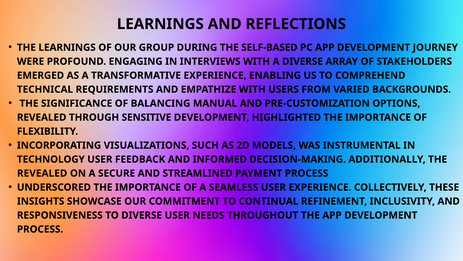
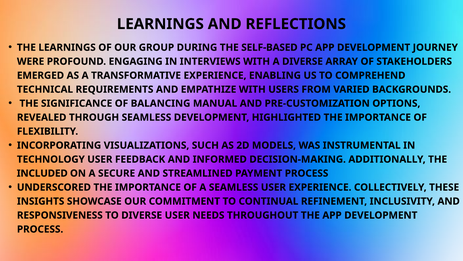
THROUGH SENSITIVE: SENSITIVE -> SEAMLESS (146, 117)
REVEALED: REVEALED -> INCLUDED (42, 173)
